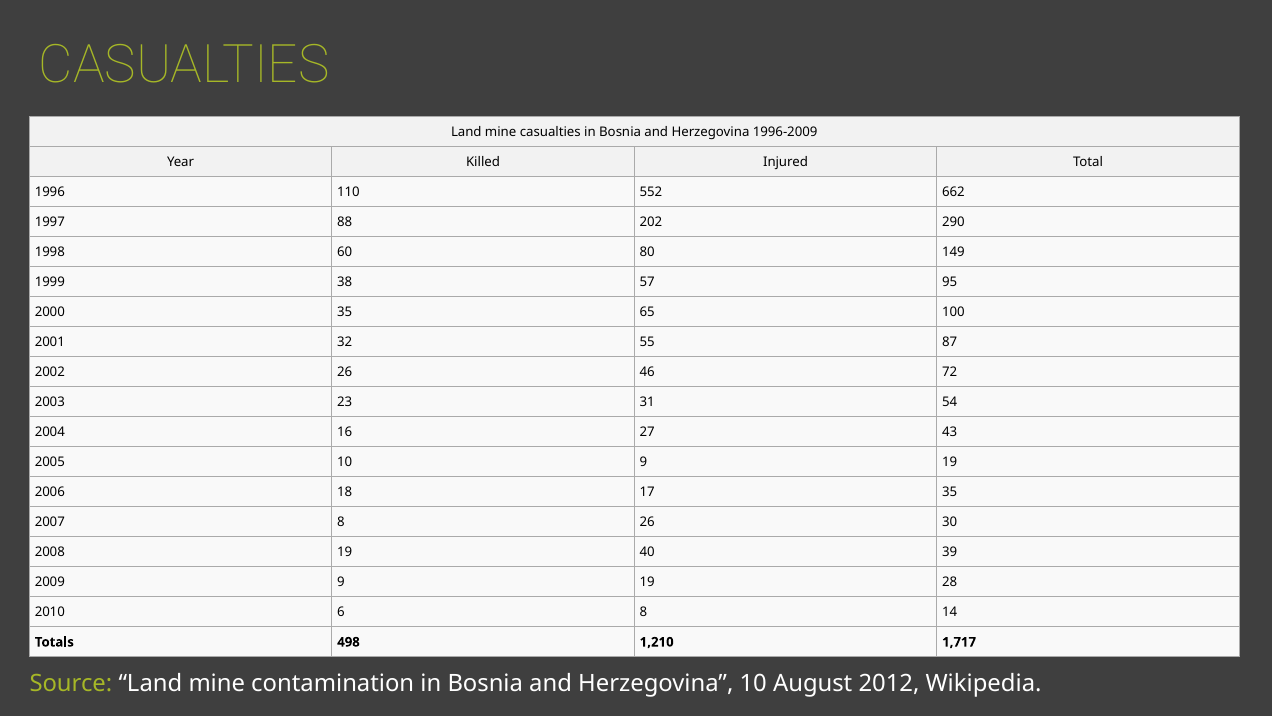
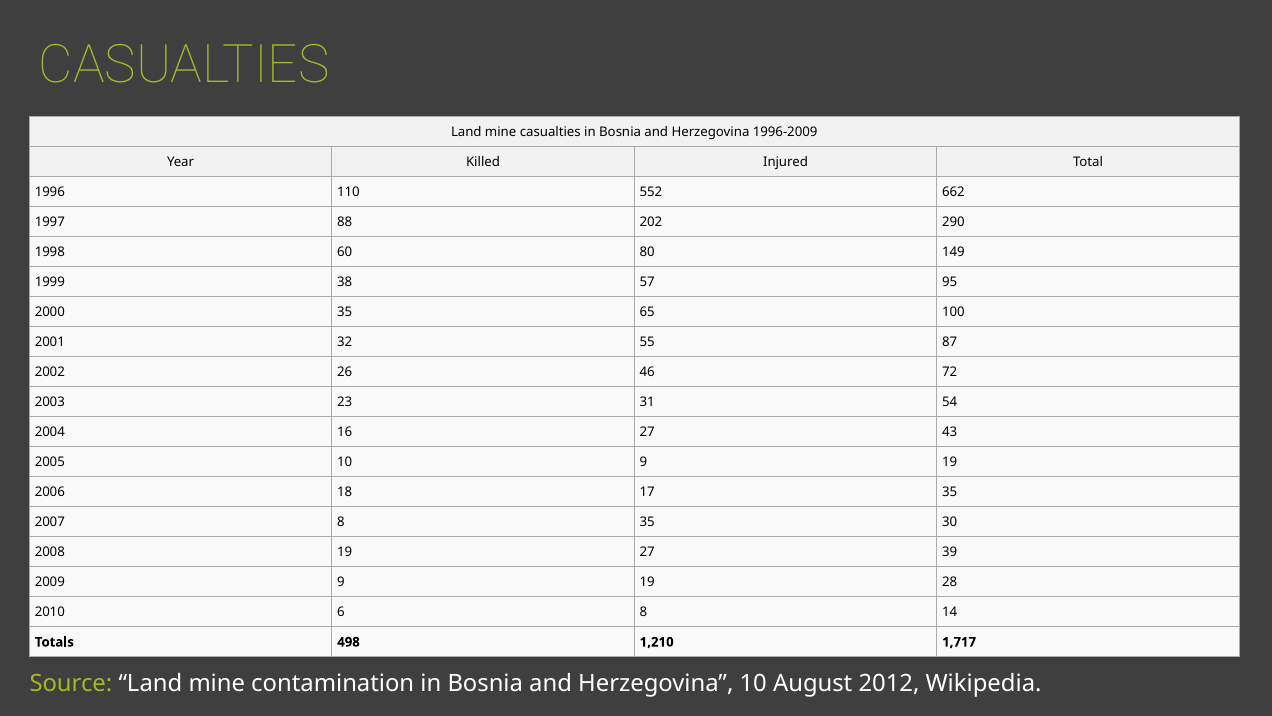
8 26: 26 -> 35 (647, 522)
19 40: 40 -> 27 (647, 552)
